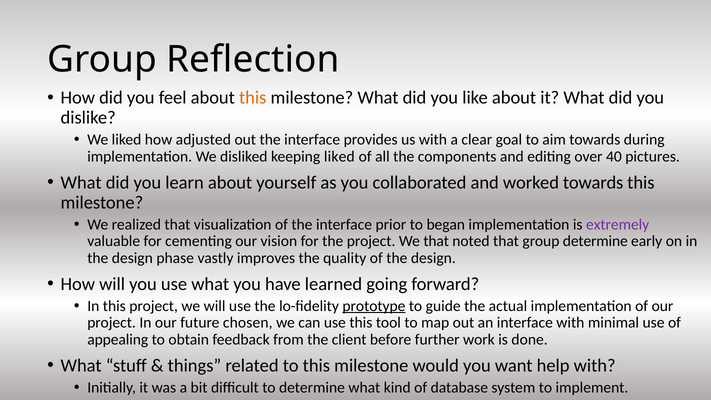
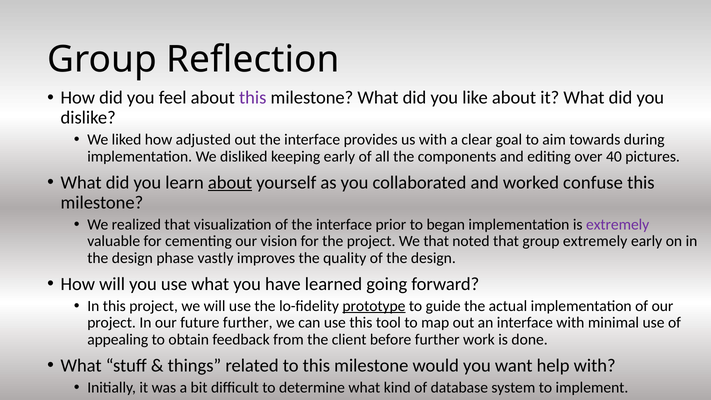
this colour: orange -> purple (253, 98)
keeping liked: liked -> early (339, 157)
about underline: none -> present (230, 182)
worked towards: towards -> confuse (593, 182)
group determine: determine -> extremely (595, 241)
future chosen: chosen -> further (248, 323)
